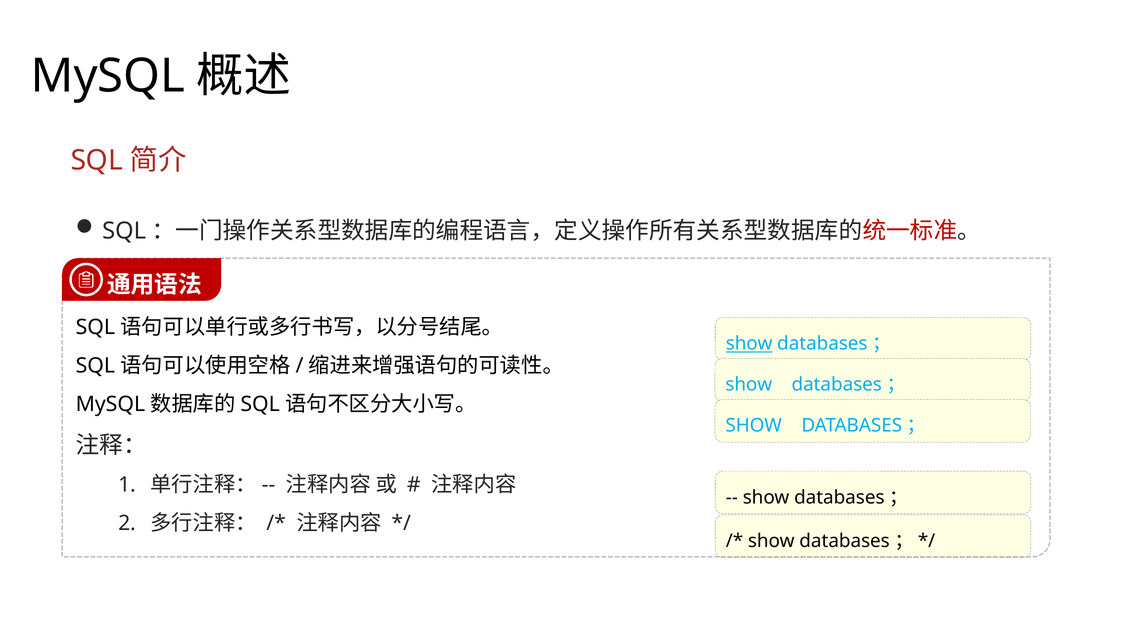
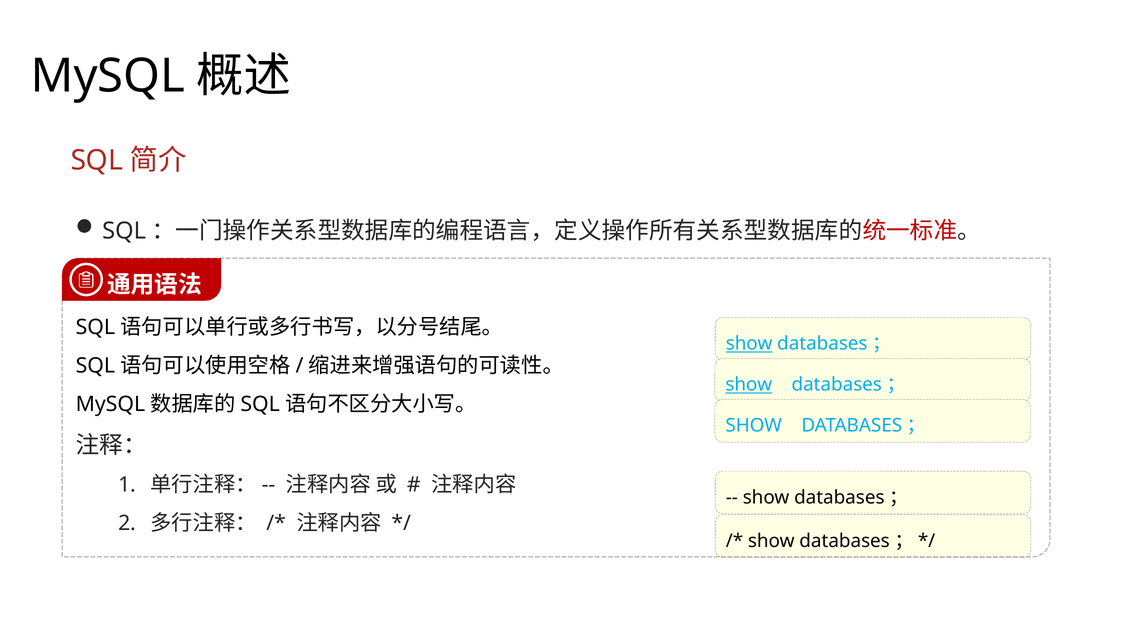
show underline: none -> present (749, 385)
